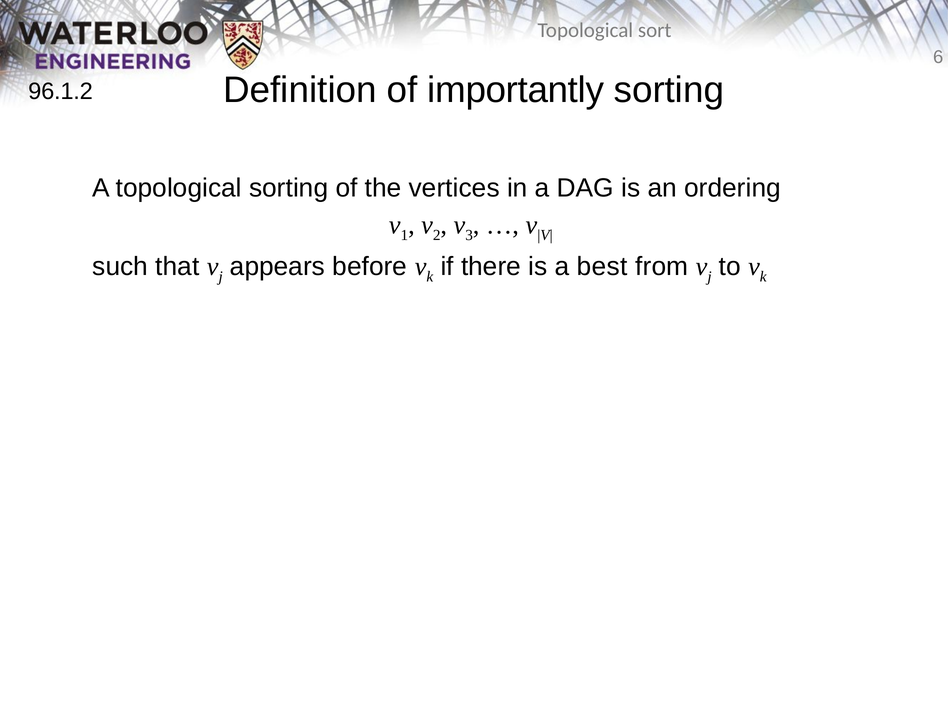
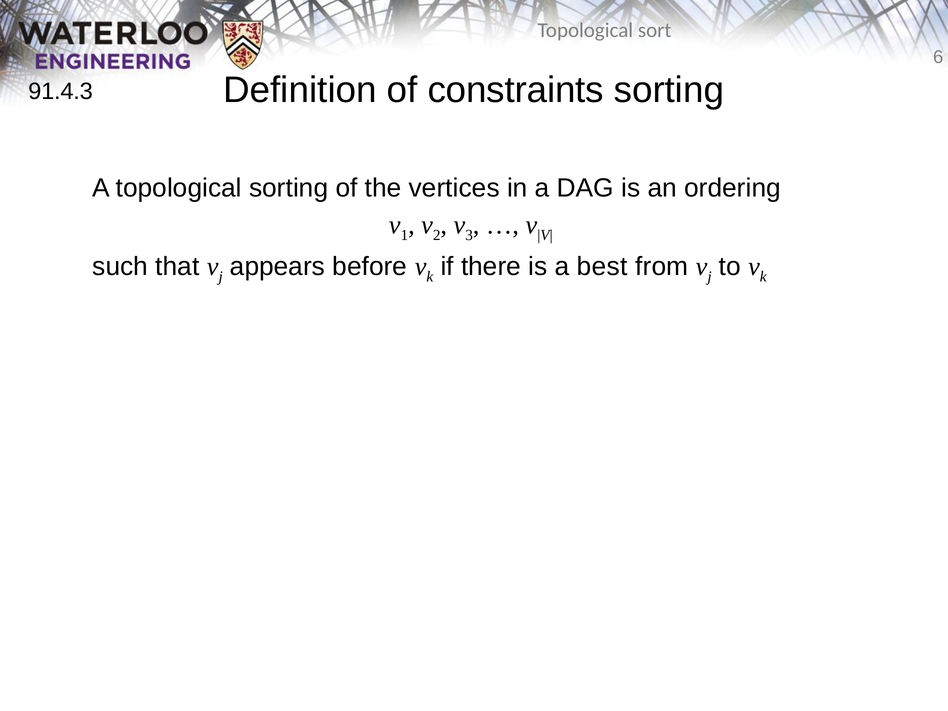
importantly: importantly -> constraints (516, 90)
96.1.2: 96.1.2 -> 91.4.3 (61, 91)
